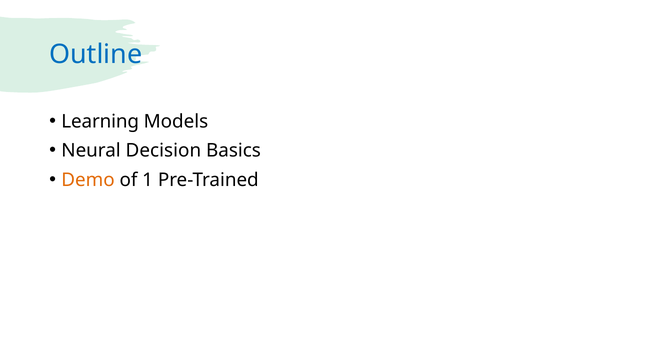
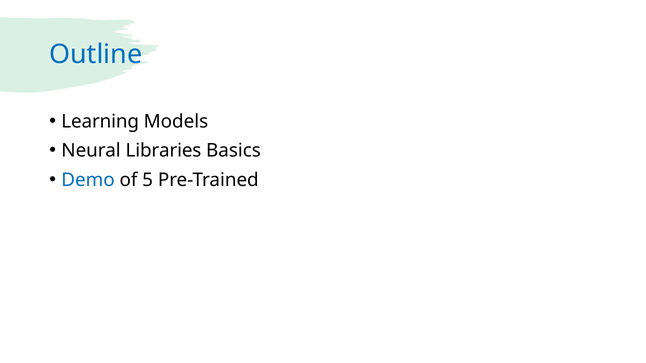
Decision: Decision -> Libraries (163, 151)
Demo colour: orange -> blue (88, 180)
1: 1 -> 5 (148, 180)
